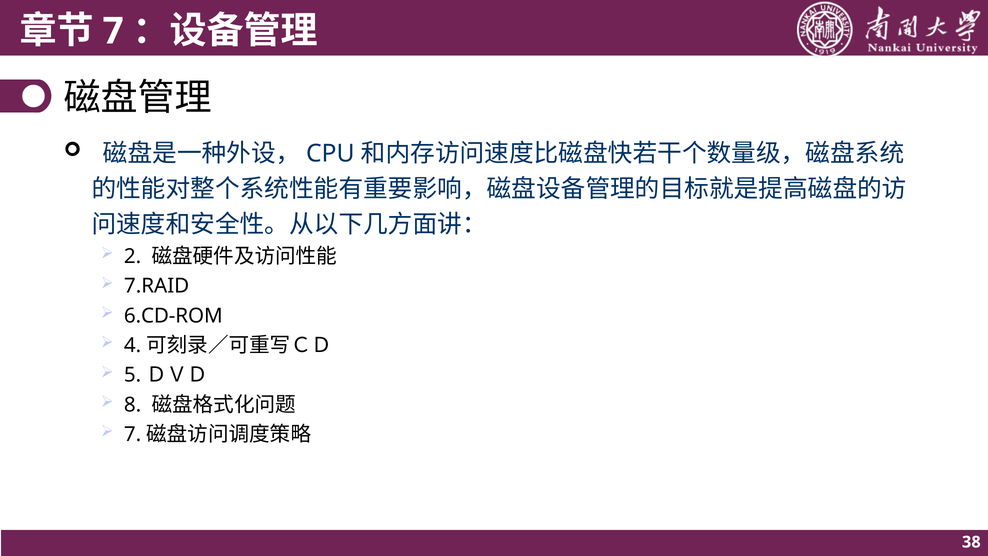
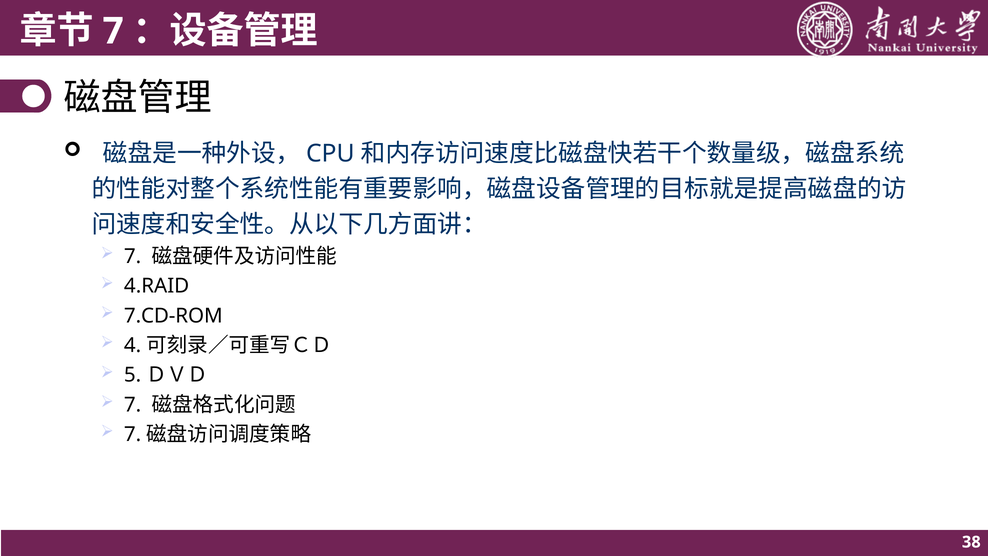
2: 2 -> 7 (133, 256)
7.RAID: 7.RAID -> 4.RAID (157, 286)
6.CD-ROM: 6.CD-ROM -> 7.CD-ROM (173, 316)
8: 8 -> 7 (133, 405)
